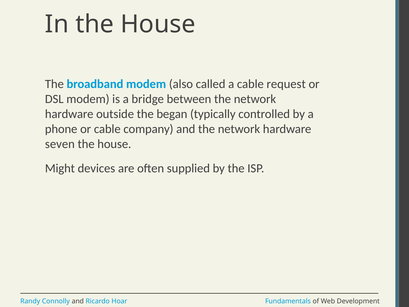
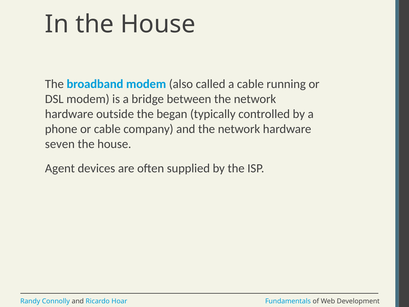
request: request -> running (286, 84)
Might: Might -> Agent (60, 168)
